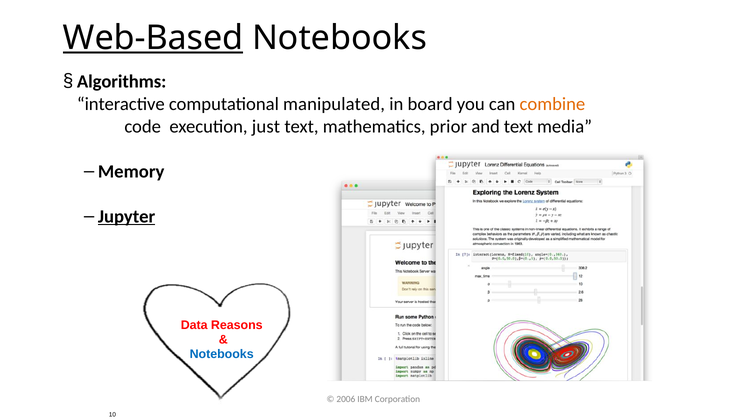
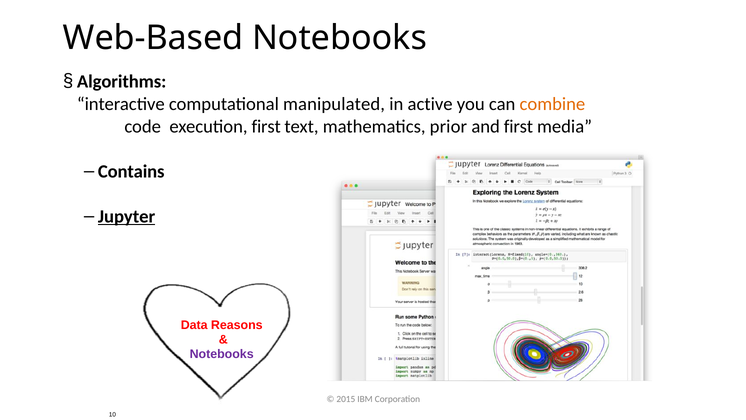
Web-Based underline: present -> none (153, 38)
board: board -> active (430, 104)
execution just: just -> first (266, 126)
and text: text -> first (518, 126)
Memory: Memory -> Contains (131, 171)
Notebooks colour: blue -> purple (222, 354)
2006: 2006 -> 2015 (346, 399)
